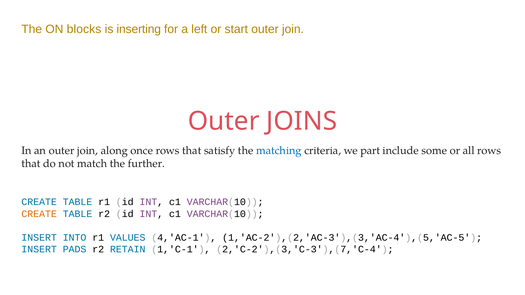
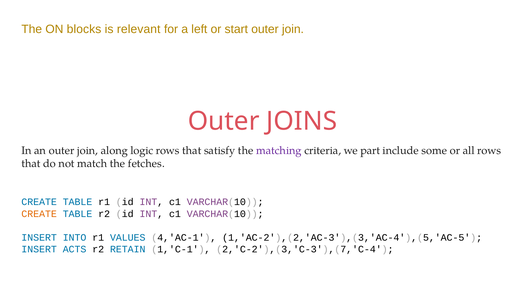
inserting: inserting -> relevant (139, 29)
once: once -> logic (142, 151)
matching colour: blue -> purple (279, 151)
further: further -> fetches (146, 164)
PADS: PADS -> ACTS (75, 250)
